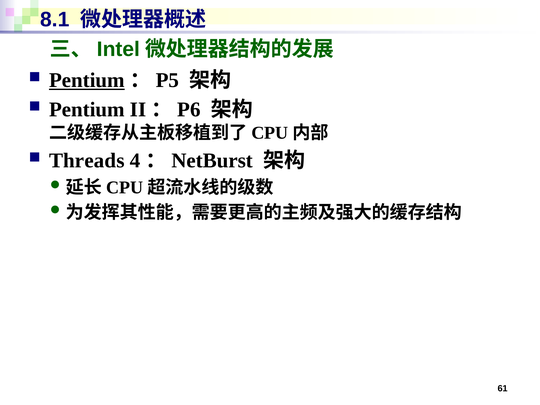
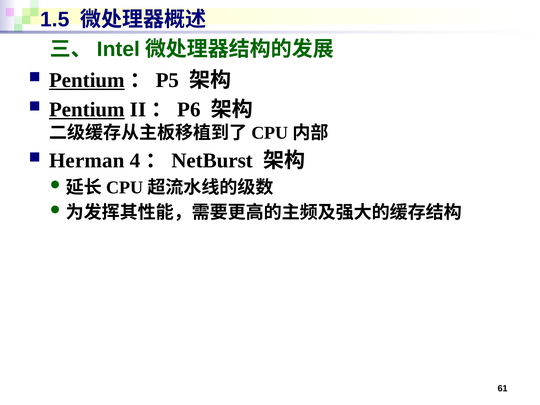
8.1: 8.1 -> 1.5 (55, 20)
Pentium underline: none -> present (87, 110)
Threads: Threads -> Herman (87, 161)
